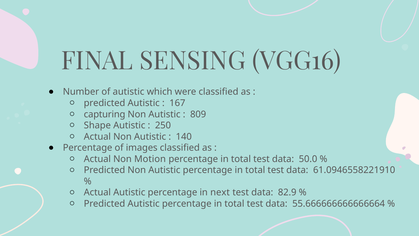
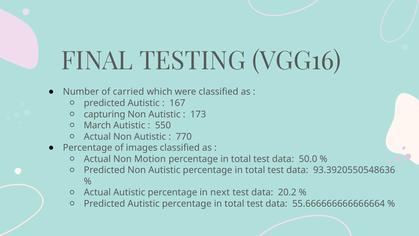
SENSING: SENSING -> TESTING (193, 61)
of autistic: autistic -> carried (128, 92)
809: 809 -> 173 (198, 114)
Shape: Shape -> March (97, 125)
250: 250 -> 550 (163, 125)
140: 140 -> 770 (184, 136)
61.0946558221910: 61.0946558221910 -> 93.3920550548636 (354, 170)
82.9: 82.9 -> 20.2 (287, 192)
